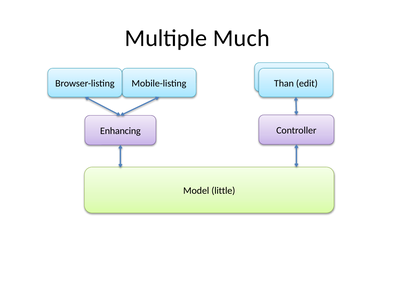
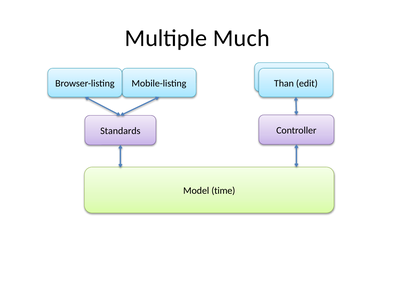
Enhancing: Enhancing -> Standards (120, 131)
little: little -> time (223, 191)
